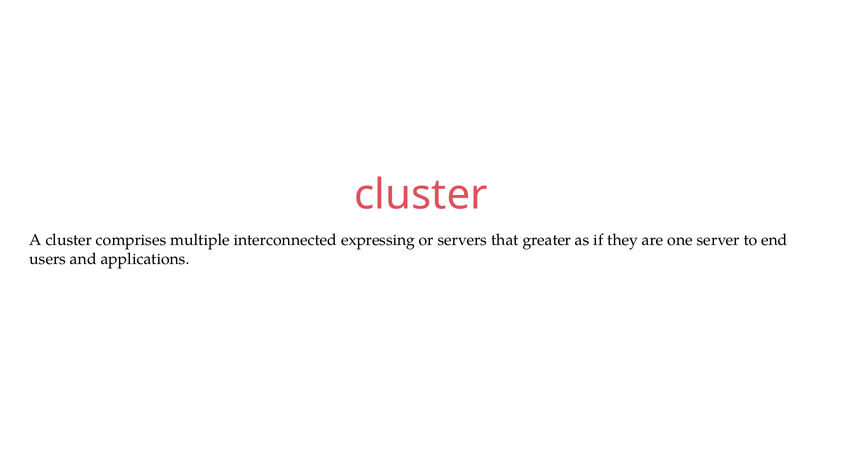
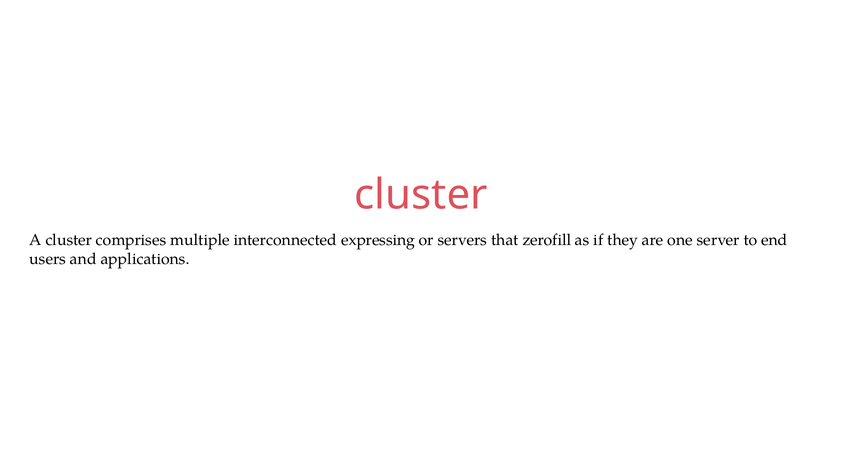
greater: greater -> zerofill (547, 240)
